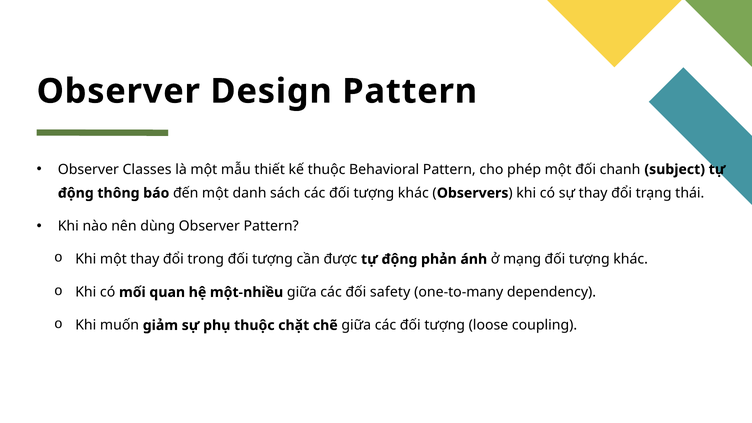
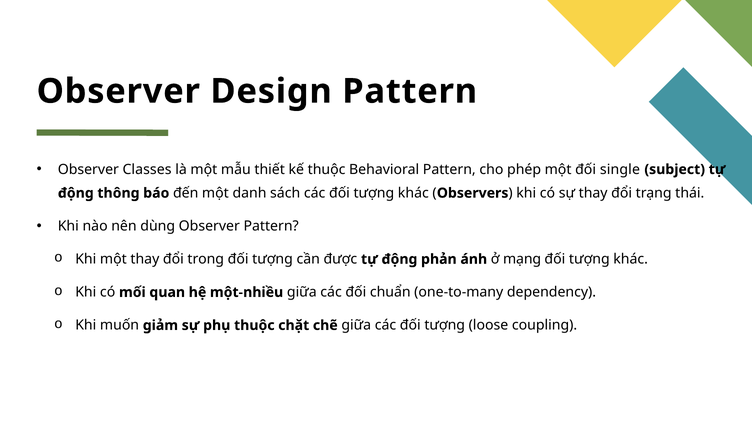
chanh: chanh -> single (620, 169)
safety: safety -> chuẩn (390, 292)
